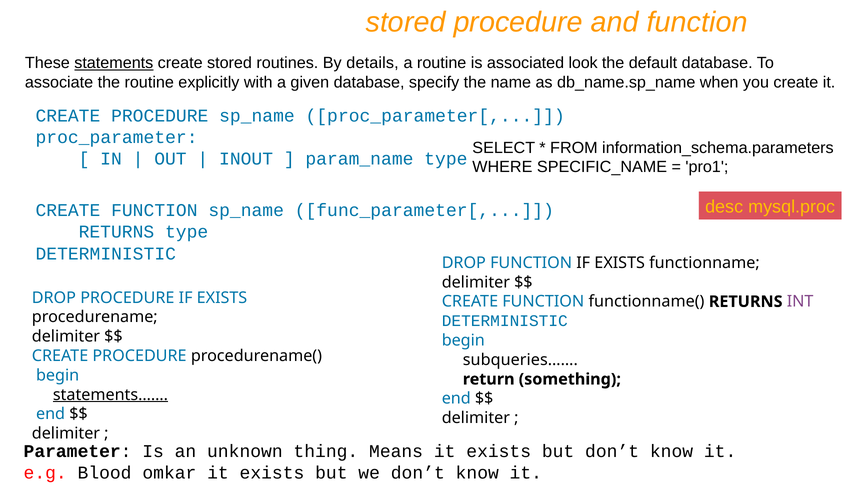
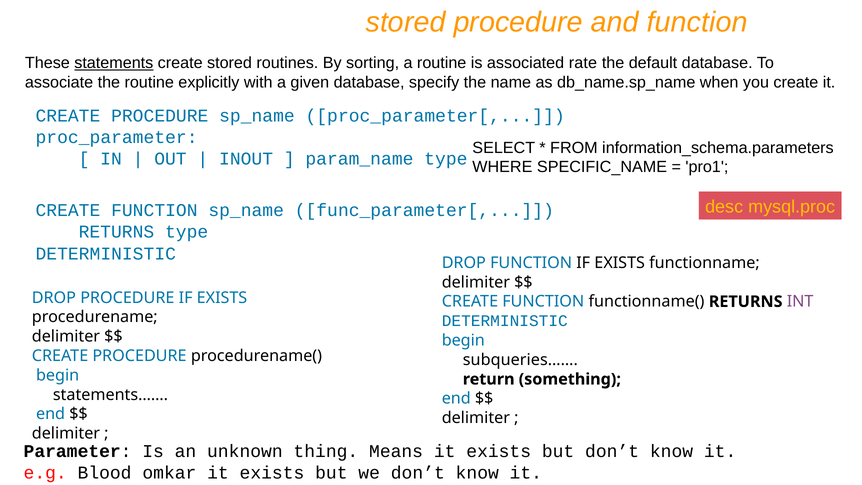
details: details -> sorting (373, 63)
look: look -> rate (583, 63)
statements…… underline: present -> none (110, 395)
